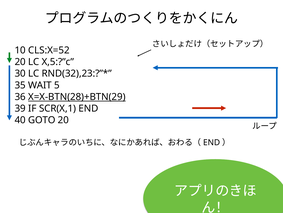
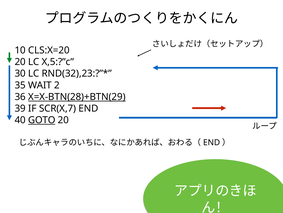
CLS:X=52: CLS:X=52 -> CLS:X=20 (49, 50)
5: 5 -> 2 (57, 85)
SCR(X,1: SCR(X,1 -> SCR(X,7 (58, 108)
GOTO underline: none -> present (42, 120)
